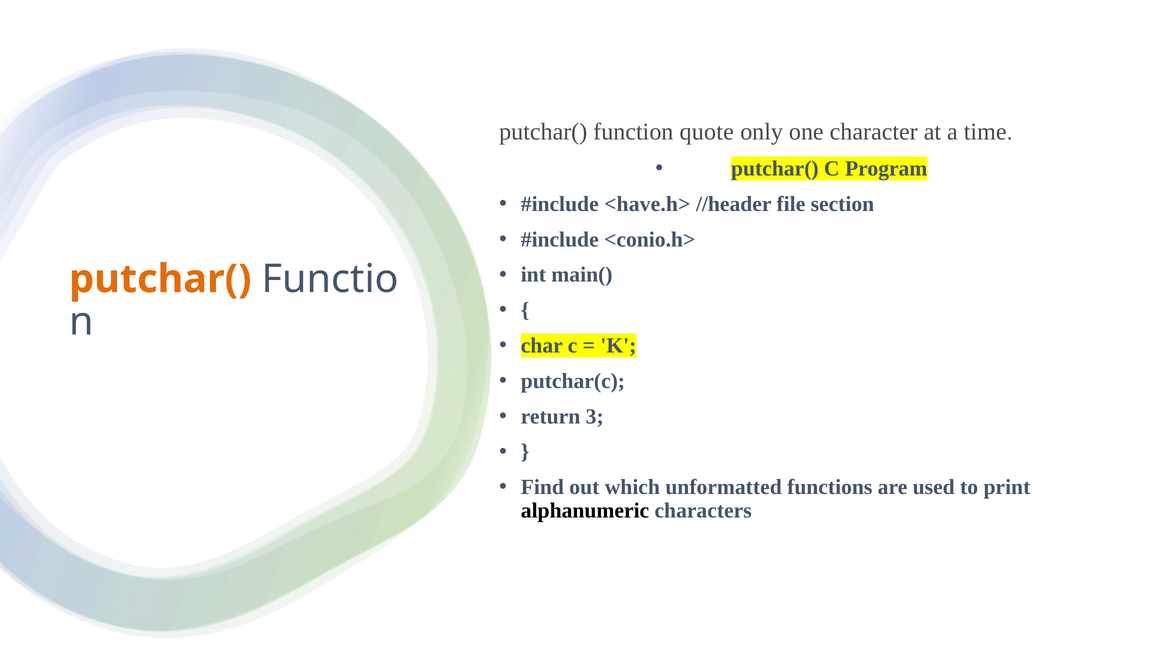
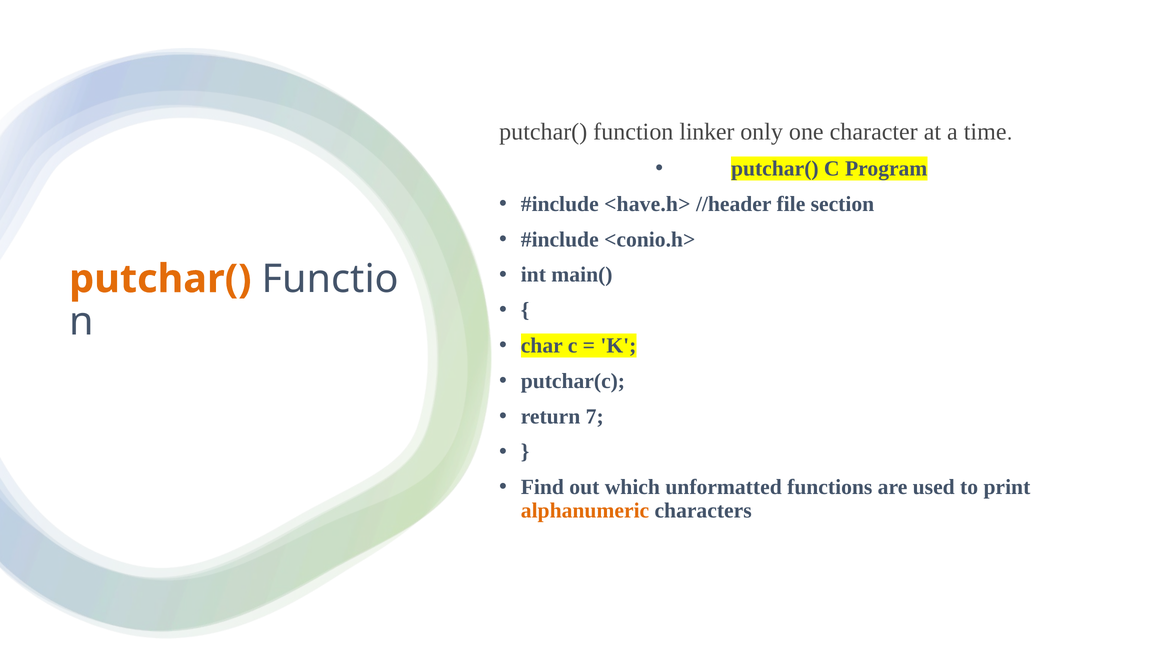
quote: quote -> linker (707, 132)
3: 3 -> 7 (595, 416)
alphanumeric colour: black -> orange (585, 510)
